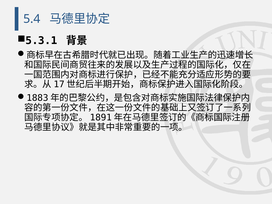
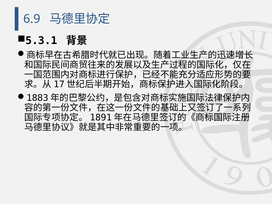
5.4: 5.4 -> 6.9 (32, 19)
